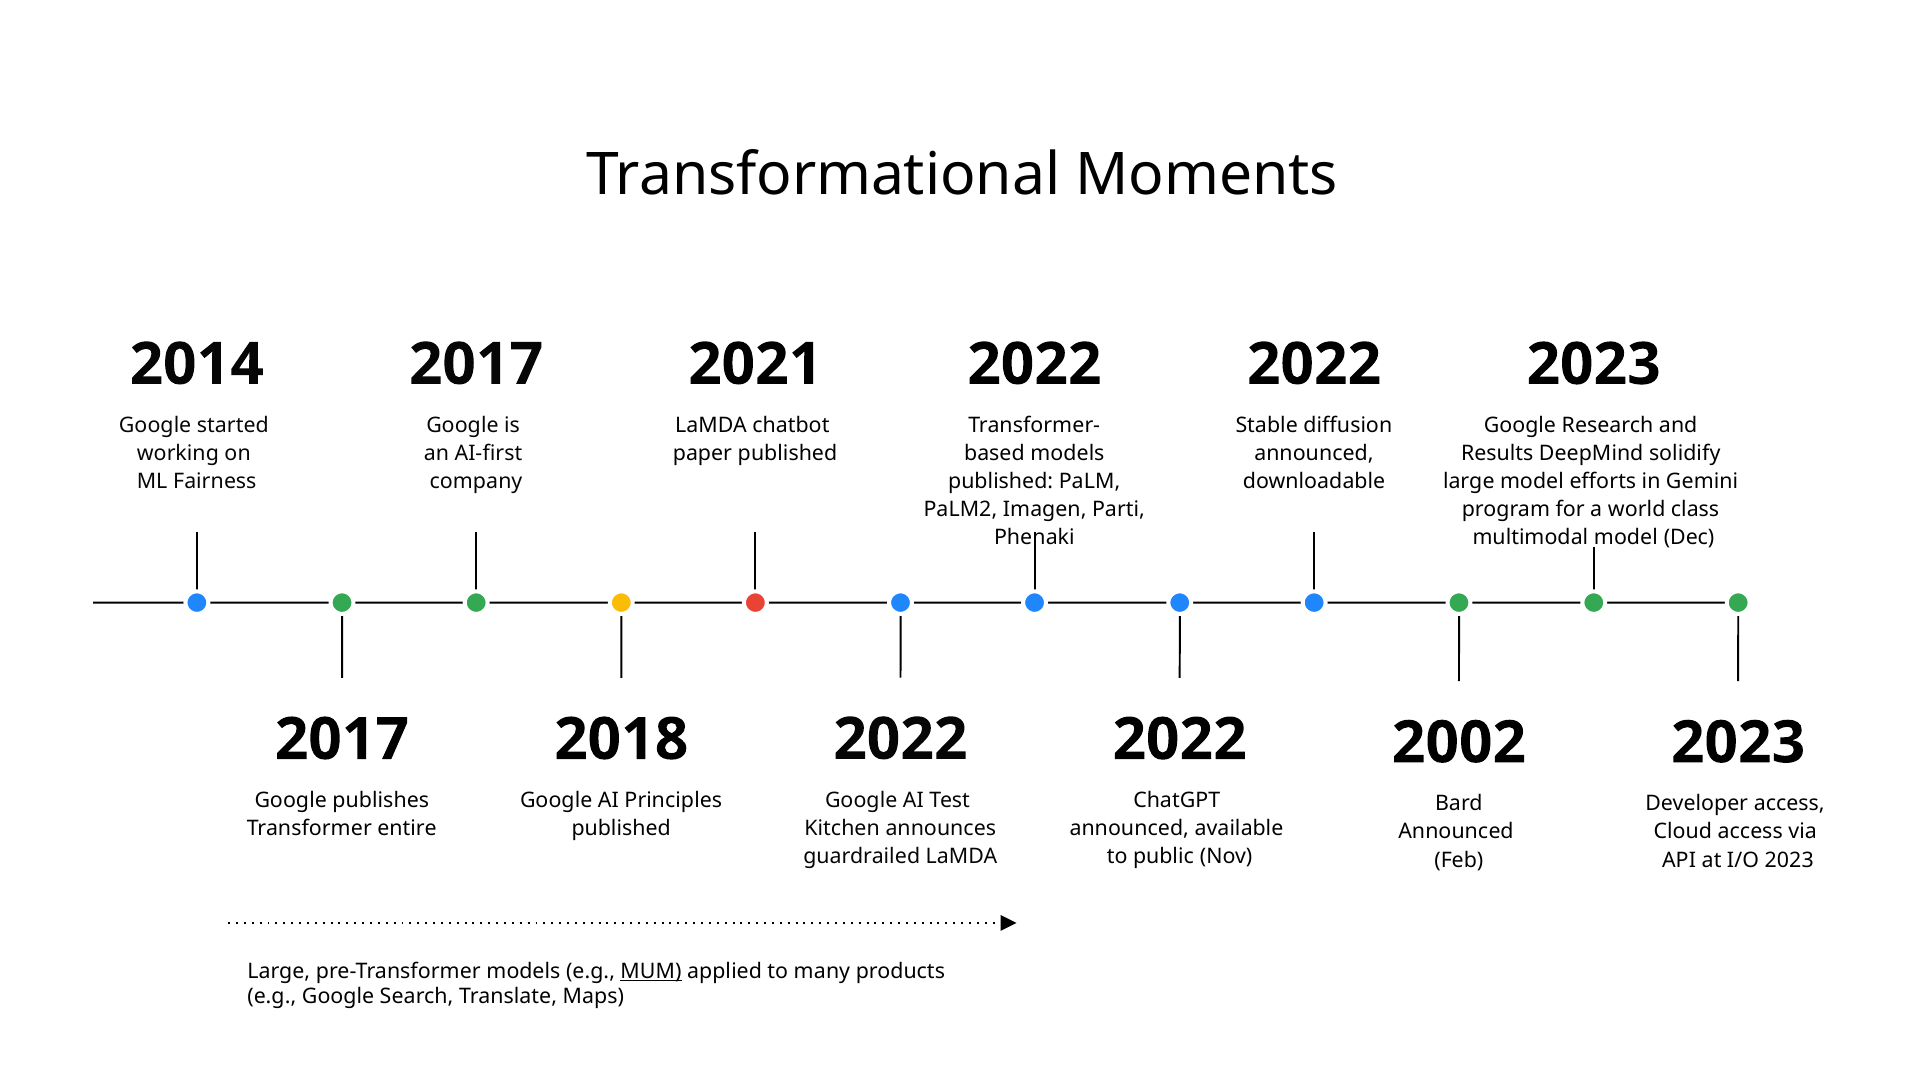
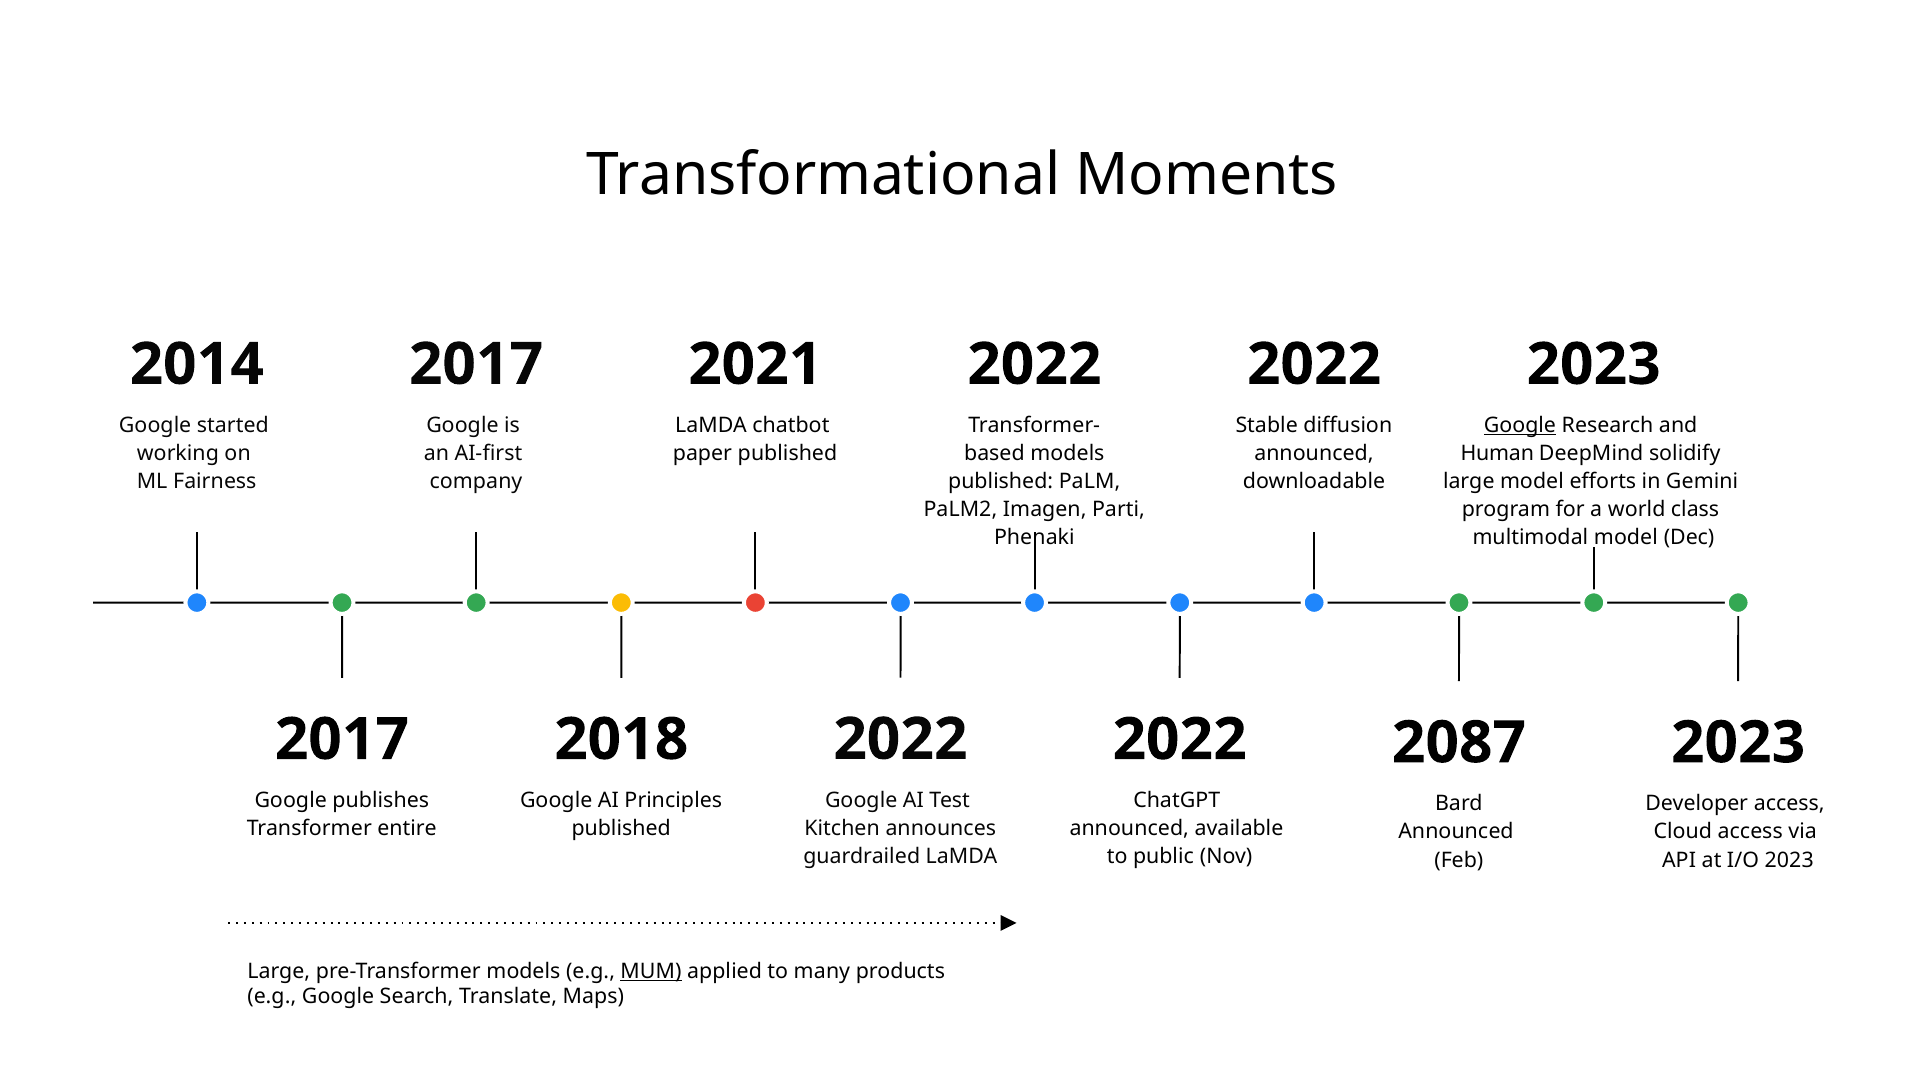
Google underline: none -> present (1520, 425)
Results: Results -> Human (1497, 454)
2002: 2002 -> 2087 (1459, 743)
